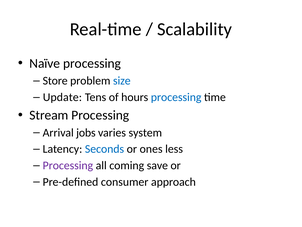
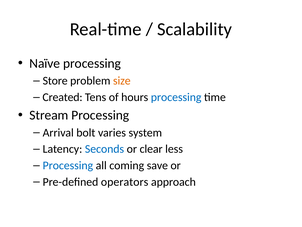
size colour: blue -> orange (122, 81)
Update: Update -> Created (63, 97)
jobs: jobs -> bolt (86, 132)
ones: ones -> clear (151, 149)
Processing colour: purple -> blue (68, 165)
consumer: consumer -> operators (125, 182)
